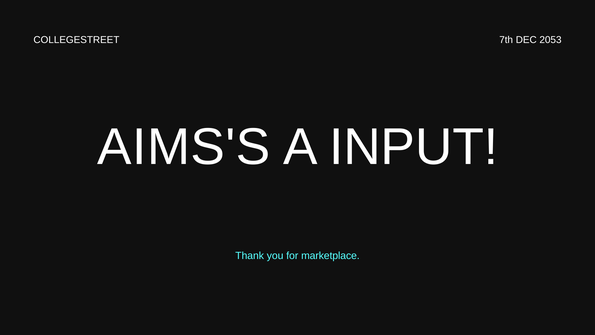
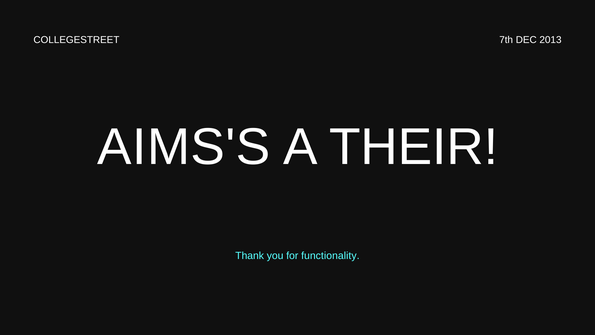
2053: 2053 -> 2013 (550, 40)
INPUT: INPUT -> THEIR (414, 147)
marketplace: marketplace -> functionality (330, 255)
